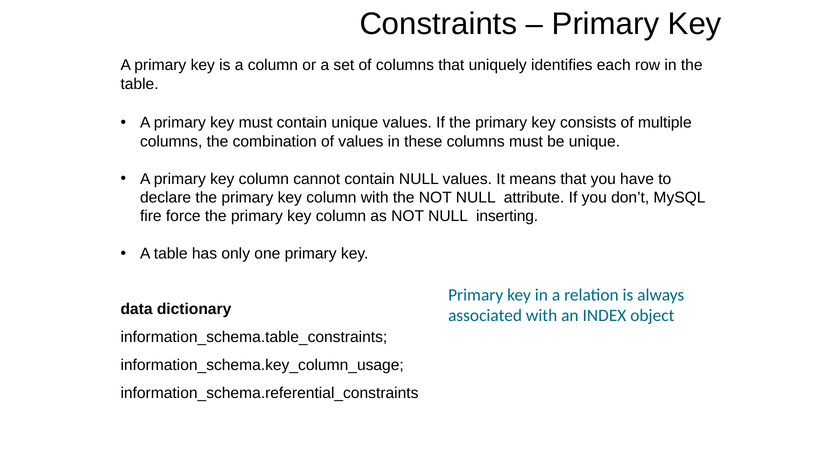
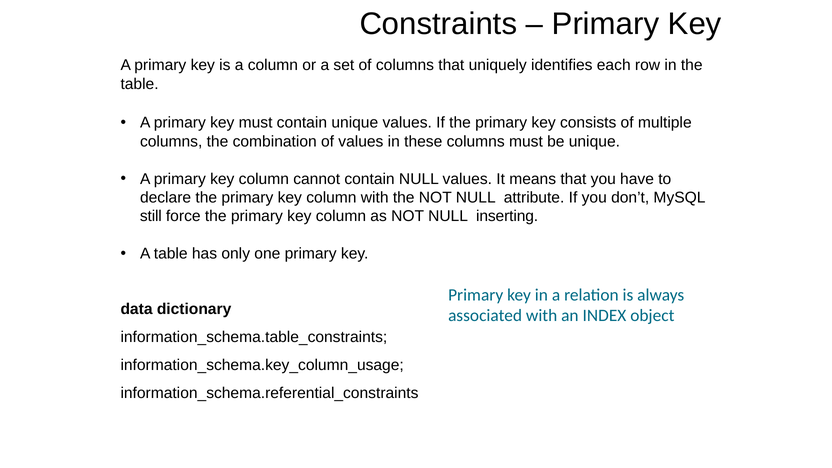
fire: fire -> still (151, 216)
